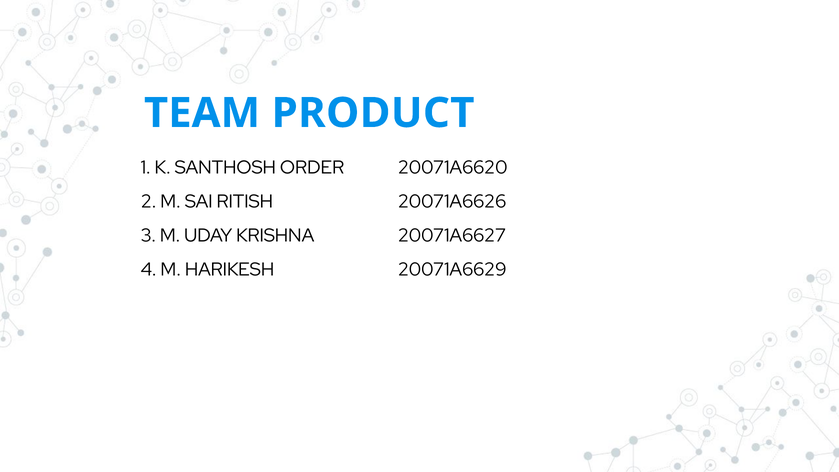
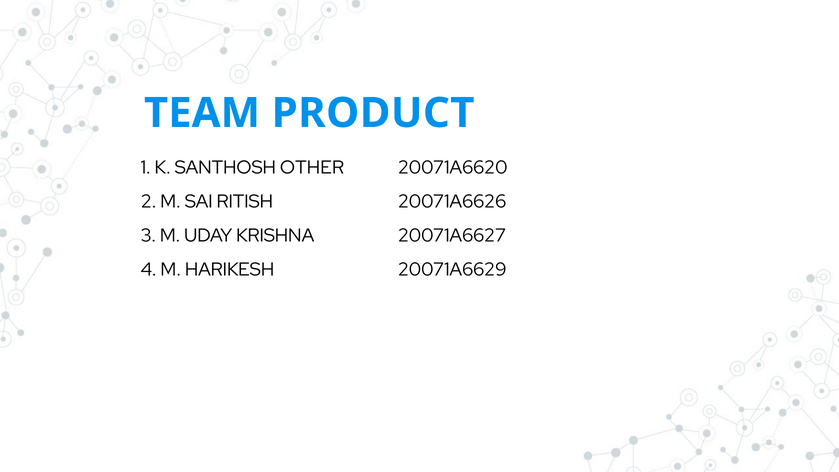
ORDER: ORDER -> OTHER (312, 167)
